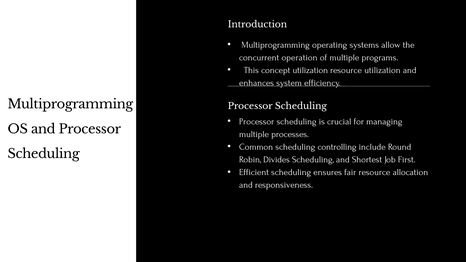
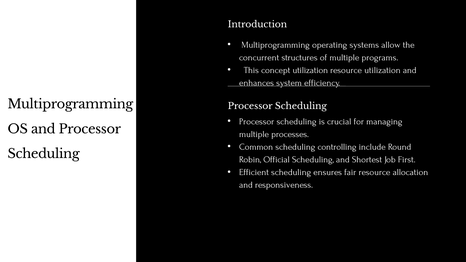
operation: operation -> structures (300, 57)
Divides: Divides -> Official (277, 160)
